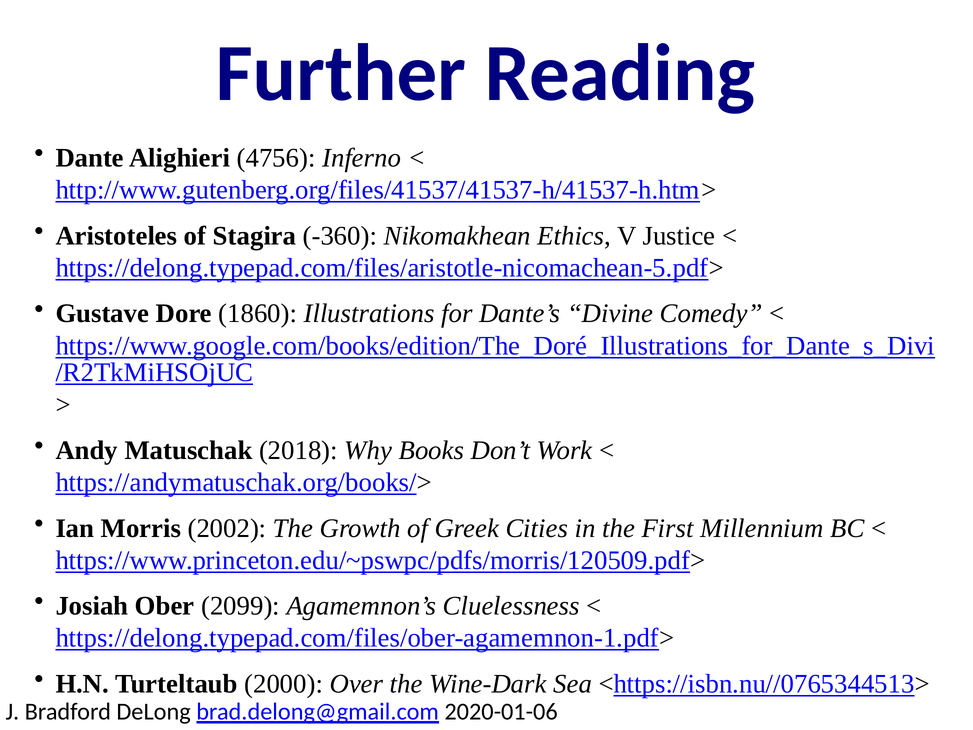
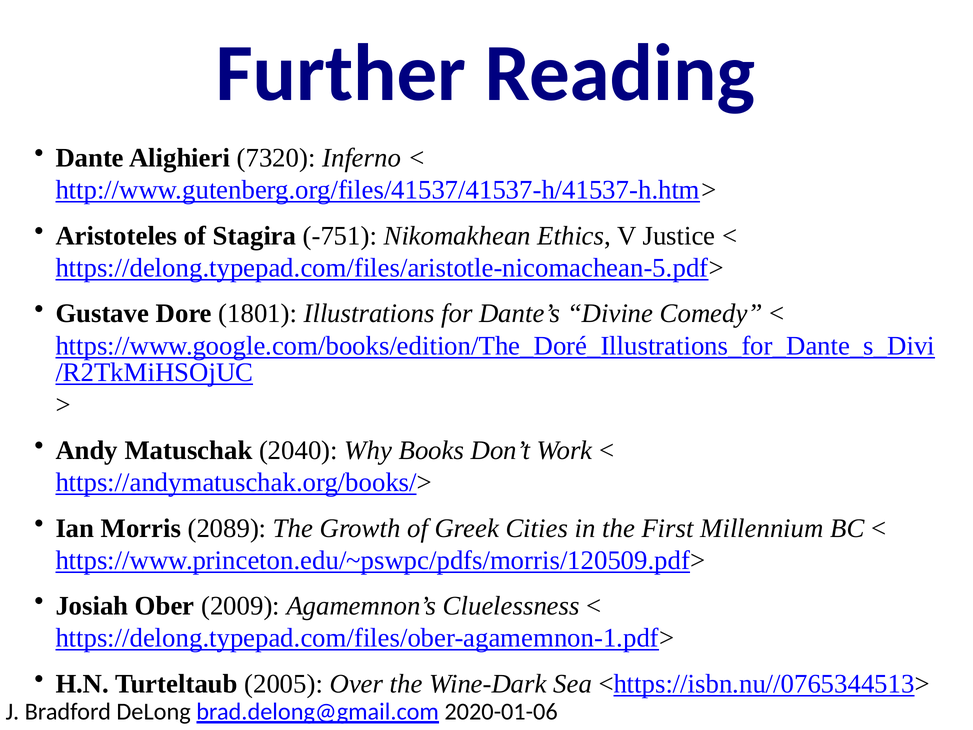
4756: 4756 -> 7320 (276, 158)
-360: -360 -> -751 (340, 236)
1860: 1860 -> 1801 (258, 313)
2018: 2018 -> 2040 (298, 450)
2002: 2002 -> 2089 (227, 528)
2099: 2099 -> 2009 (241, 606)
2000: 2000 -> 2005 (284, 684)
